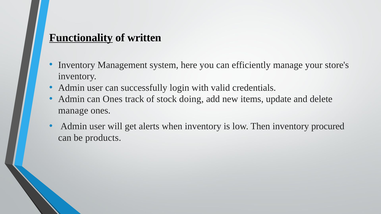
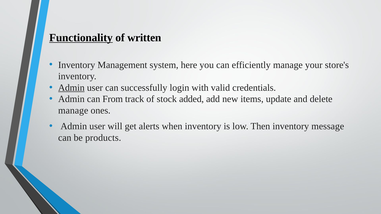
Admin underline: none -> present (71, 88)
can Ones: Ones -> From (113, 99)
doing: doing -> added (192, 99)
procured: procured -> message (328, 126)
